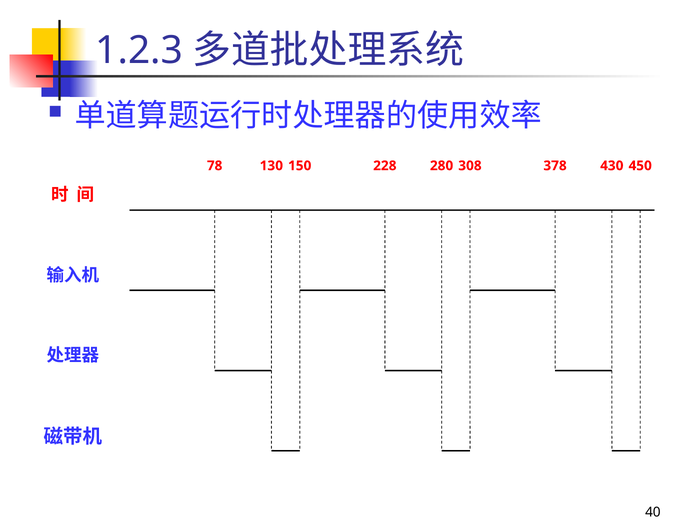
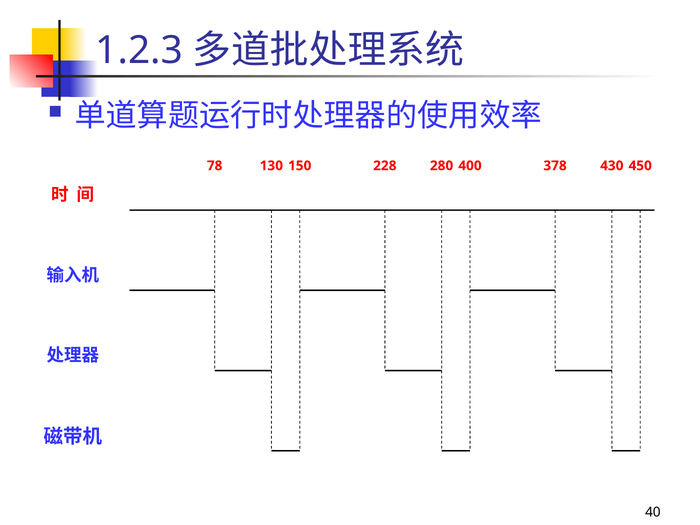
308: 308 -> 400 (470, 166)
